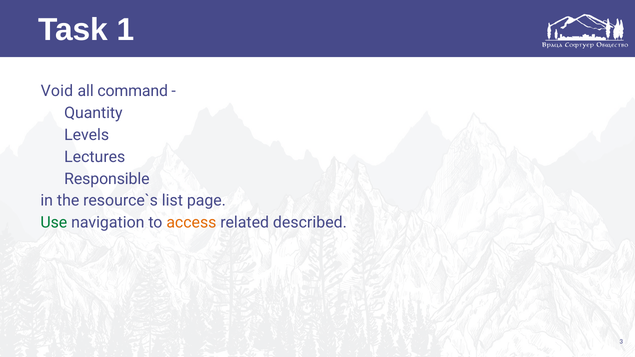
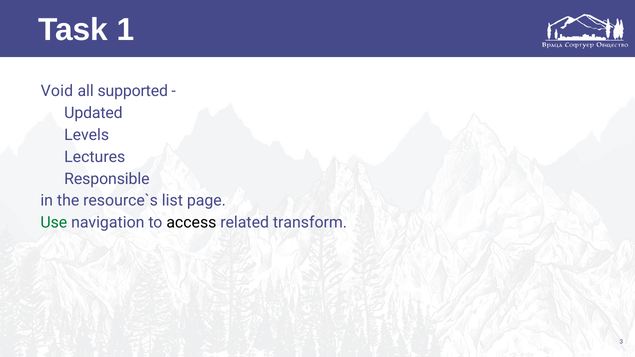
command: command -> supported (133, 91)
Quantity: Quantity -> Updated (93, 113)
access colour: orange -> black (191, 223)
described: described -> transform (310, 223)
